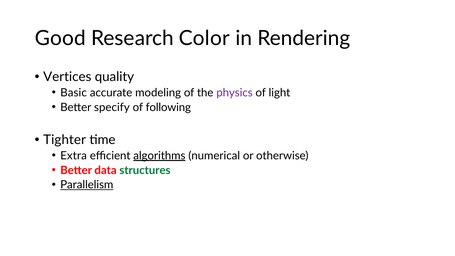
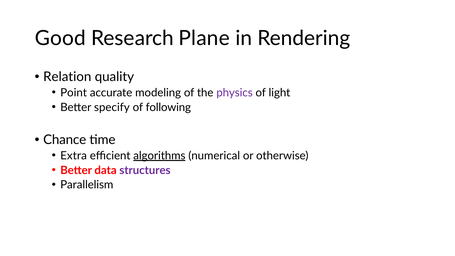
Color: Color -> Plane (204, 38)
Vertices: Vertices -> Relation (67, 77)
Basic: Basic -> Point (74, 93)
Tighter: Tighter -> Chance (65, 140)
structures colour: green -> purple (145, 170)
Parallelism underline: present -> none (87, 185)
